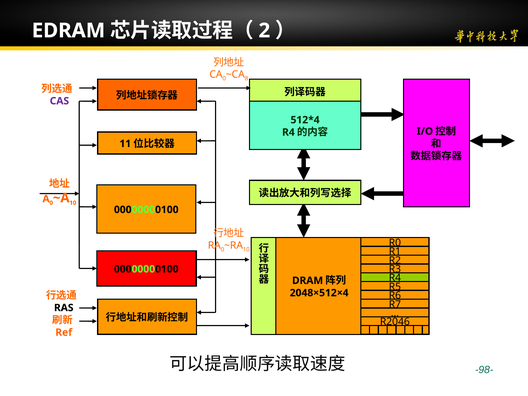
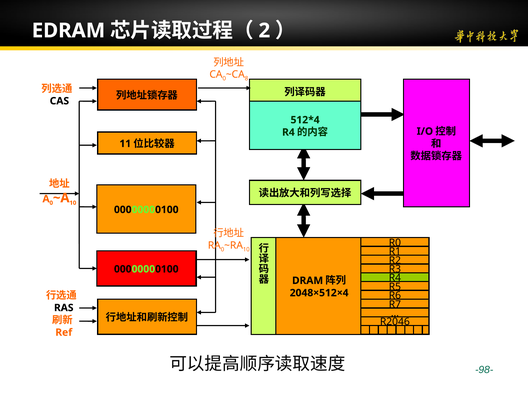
CAS colour: purple -> black (59, 101)
